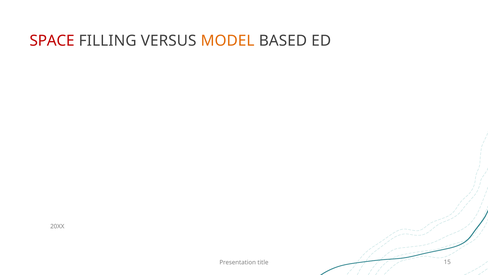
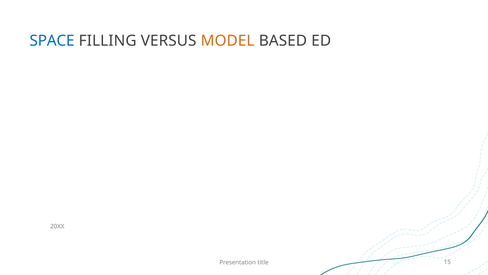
SPACE colour: red -> blue (52, 41)
